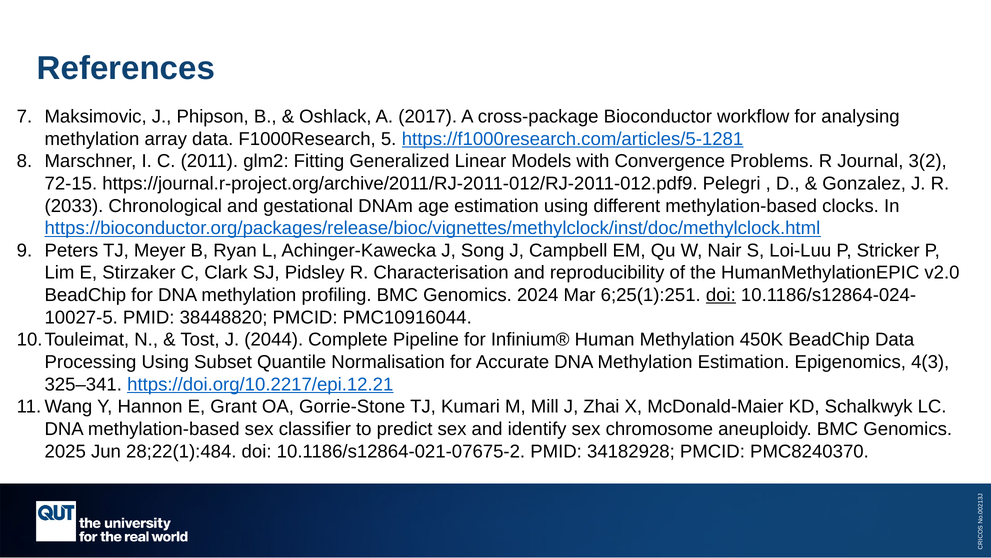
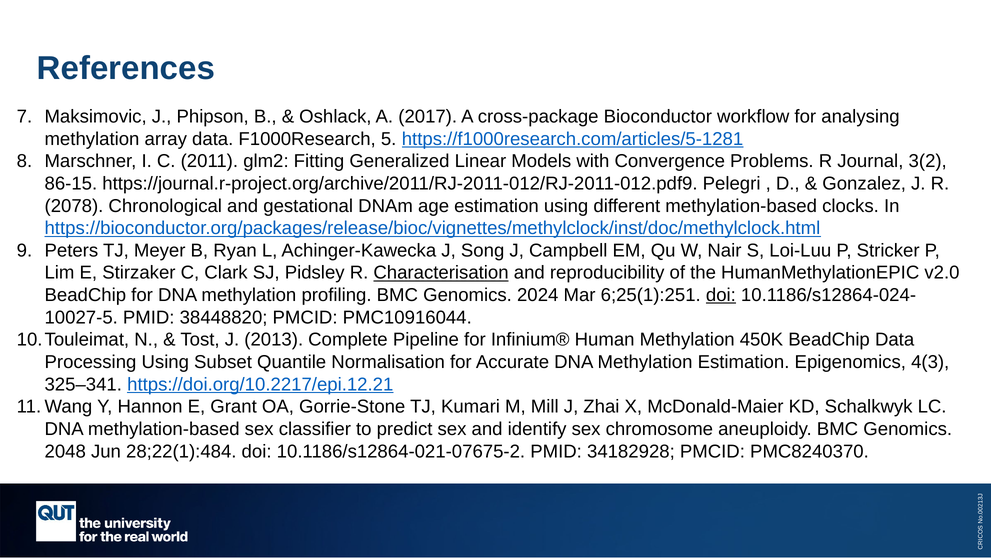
72-15: 72-15 -> 86-15 (71, 183)
2033: 2033 -> 2078 (74, 206)
Characterisation underline: none -> present (441, 273)
2044: 2044 -> 2013 (274, 339)
2025: 2025 -> 2048 (65, 451)
